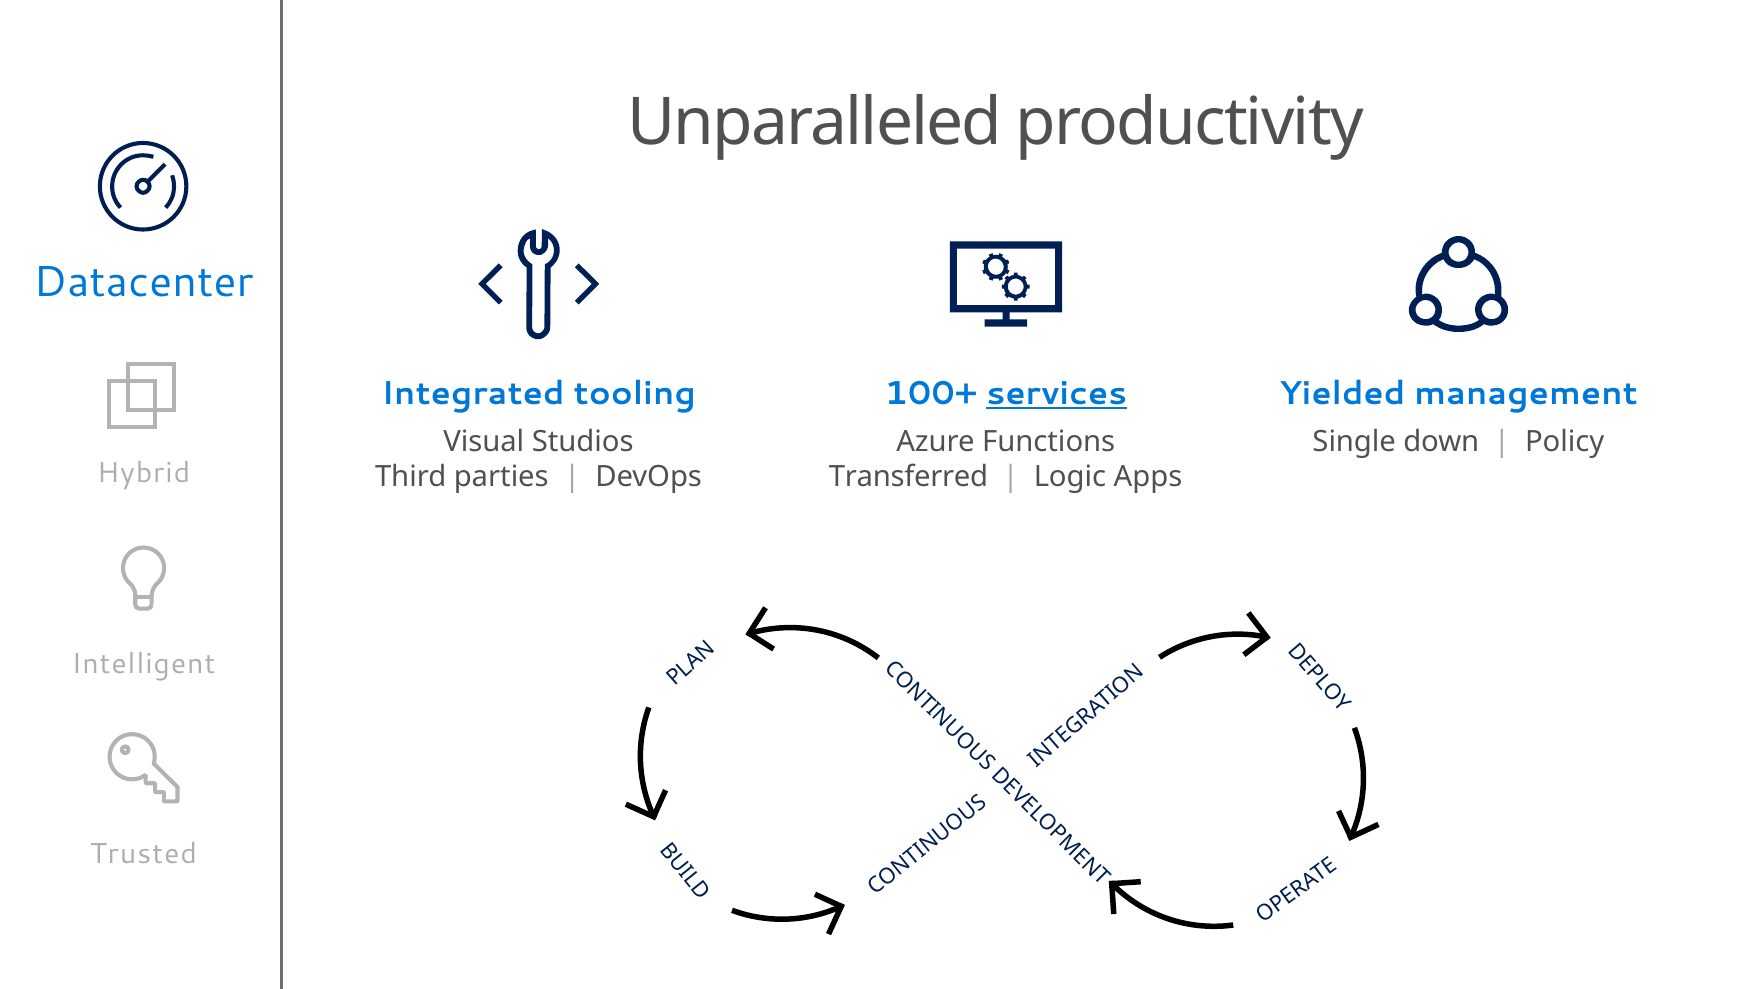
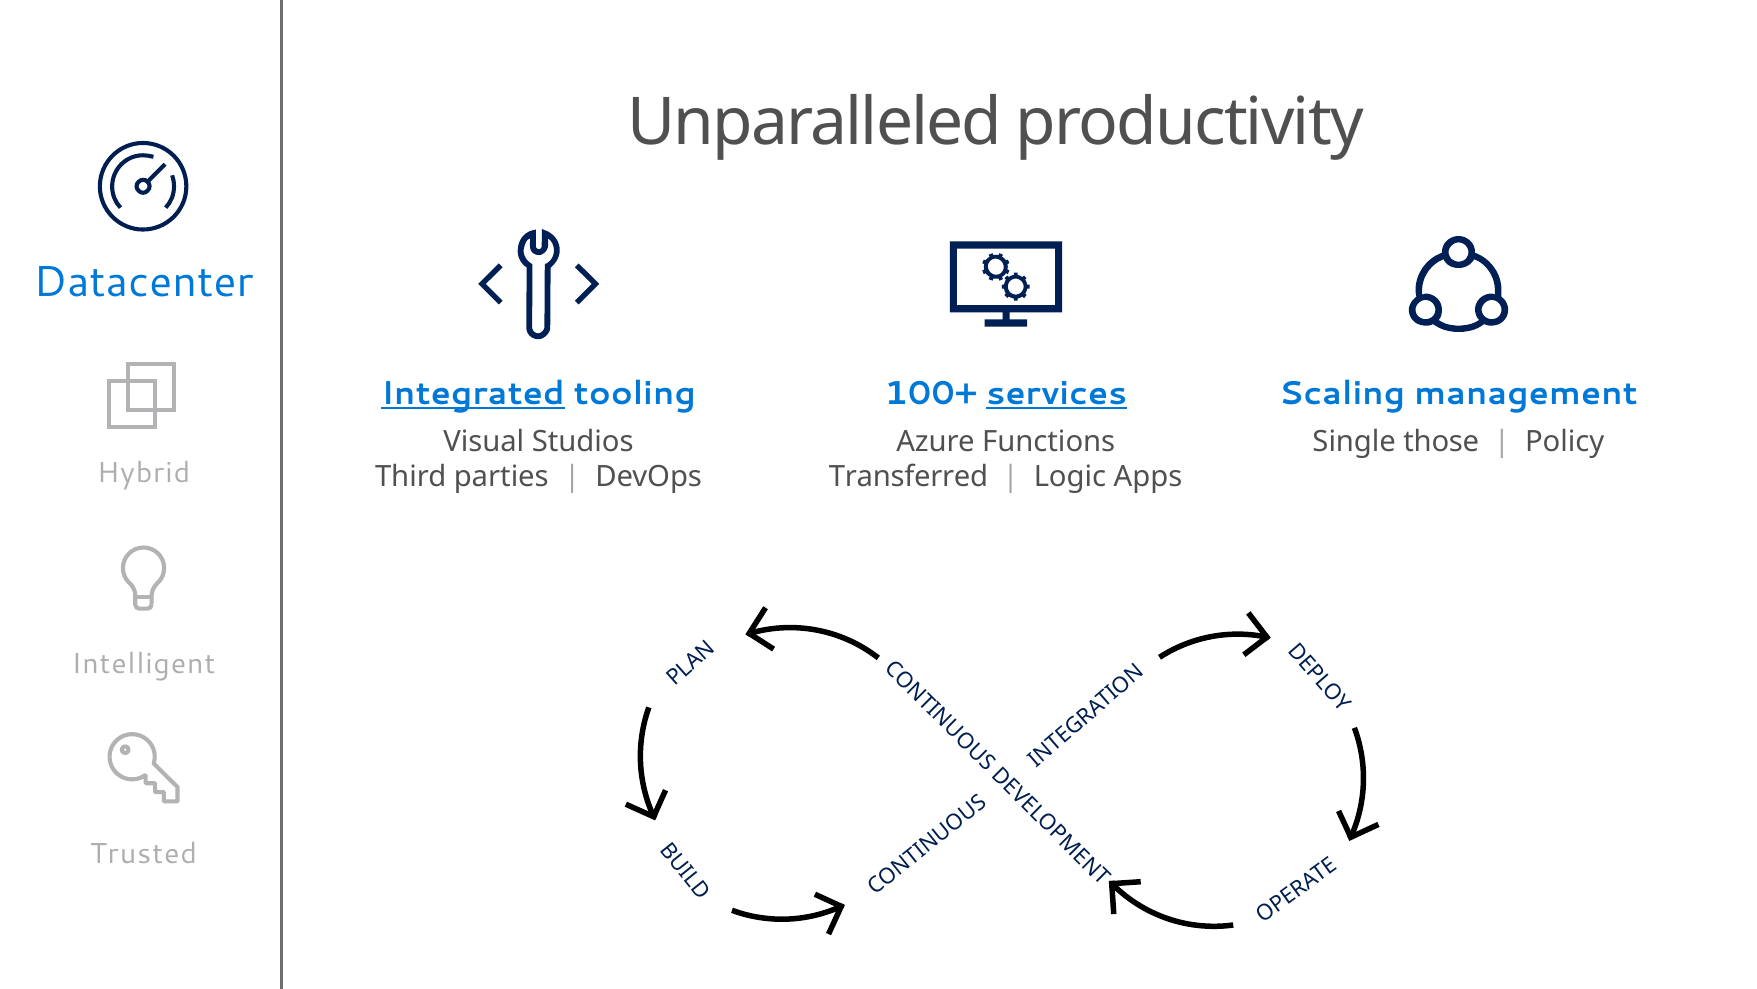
Integrated underline: none -> present (473, 394)
Yielded: Yielded -> Scaling (1342, 394)
down: down -> those (1441, 441)
